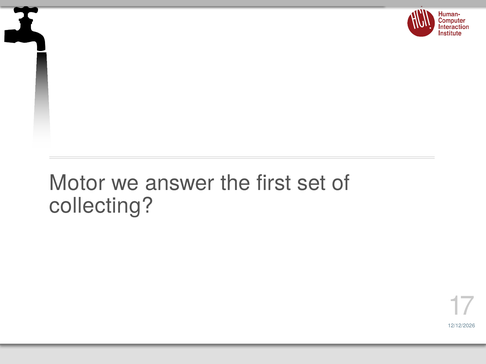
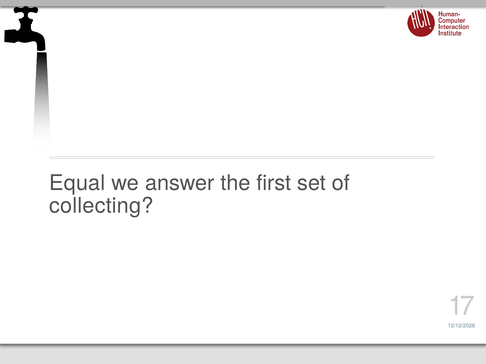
Motor: Motor -> Equal (77, 183)
